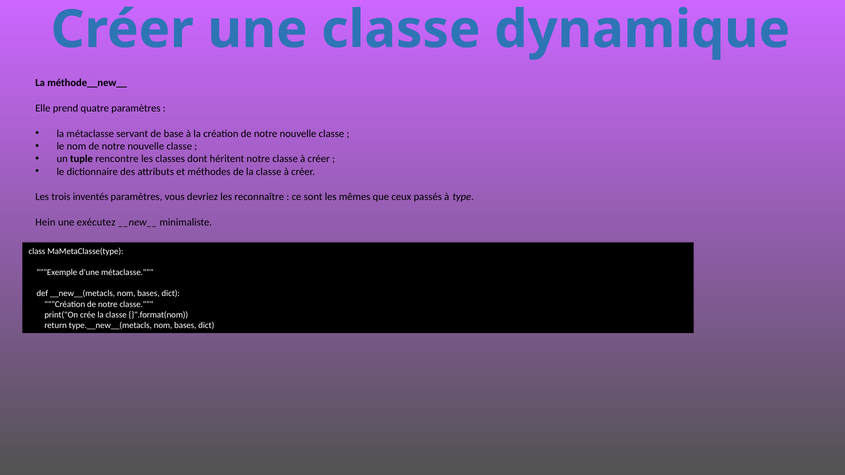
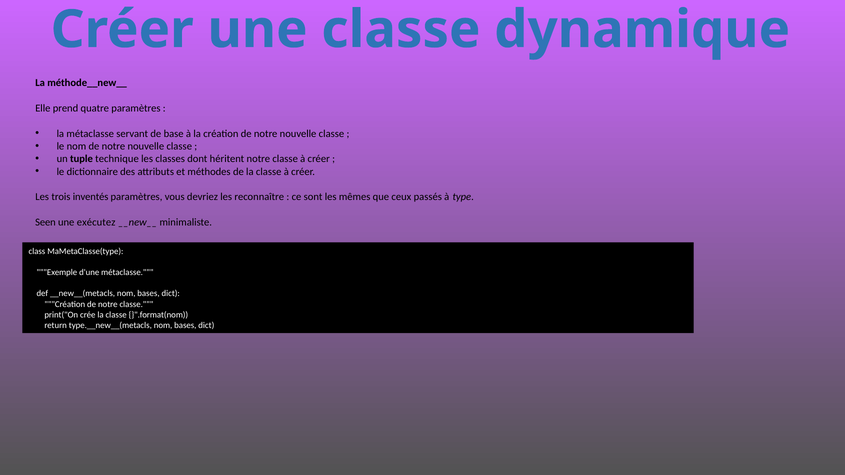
rencontre: rencontre -> technique (117, 159)
Hein: Hein -> Seen (46, 222)
